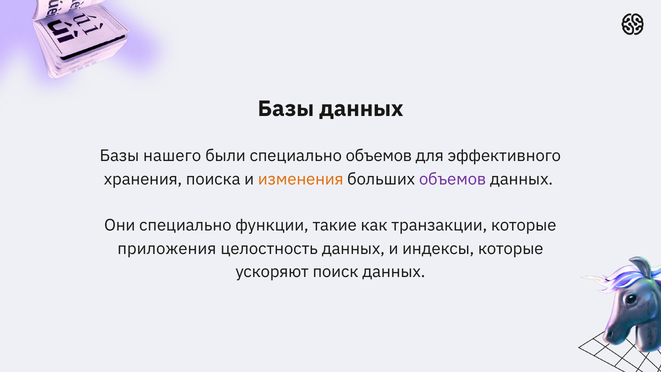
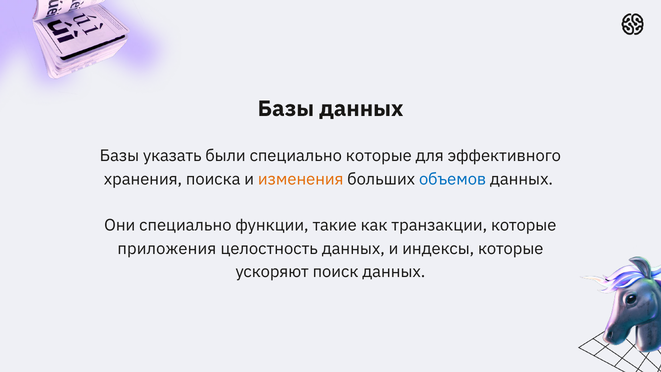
нашего: нашего -> указать (172, 156)
специально объемов: объемов -> которые (379, 156)
объемов colour: purple -> blue (453, 179)
